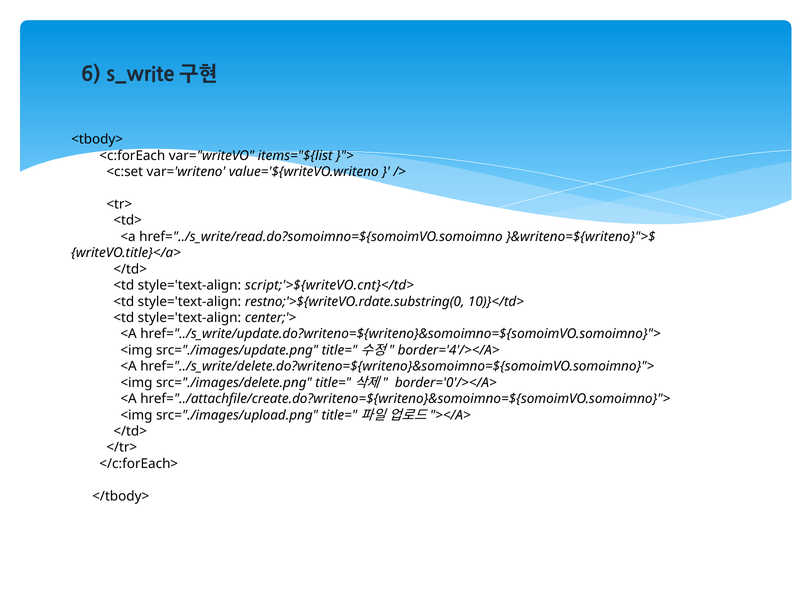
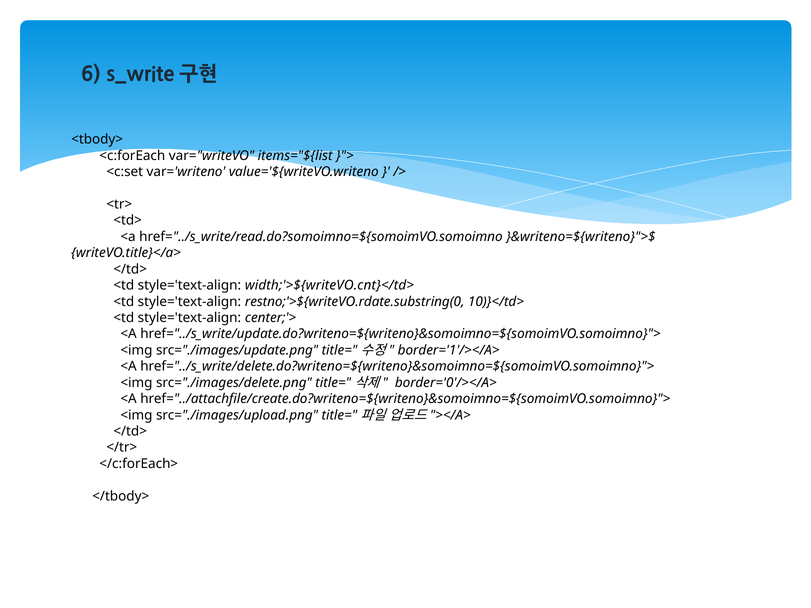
script;'>${writeVO.cnt}</td>: script;'>${writeVO.cnt}</td> -> width;'>${writeVO.cnt}</td> (329, 285)
border='4'/></A>: border='4'/></A> -> border='1'/></A> (449, 350)
